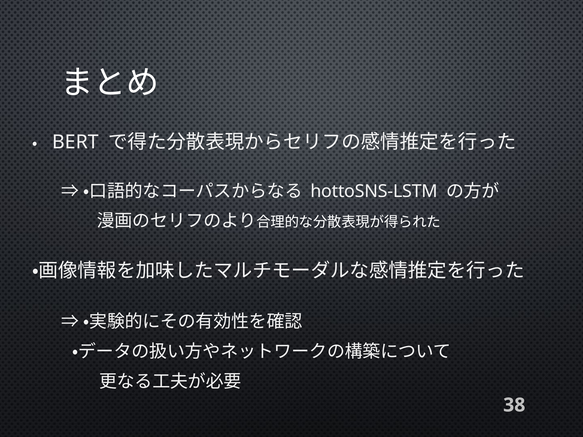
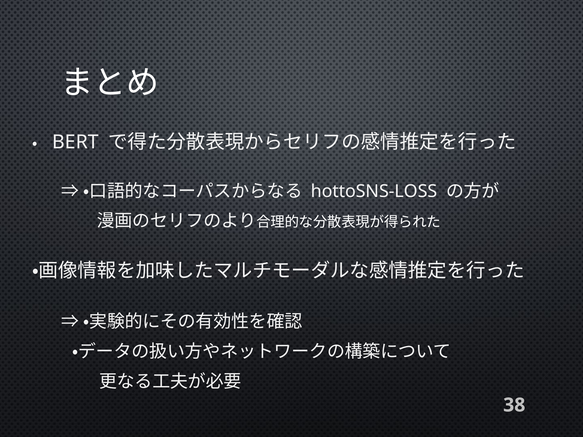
hottoSNS-LSTM: hottoSNS-LSTM -> hottoSNS-LOSS (374, 191)
